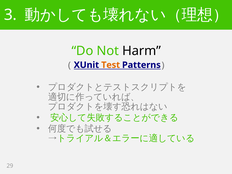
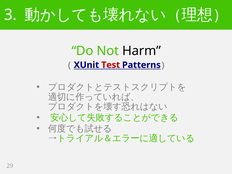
Test colour: orange -> red (111, 65)
